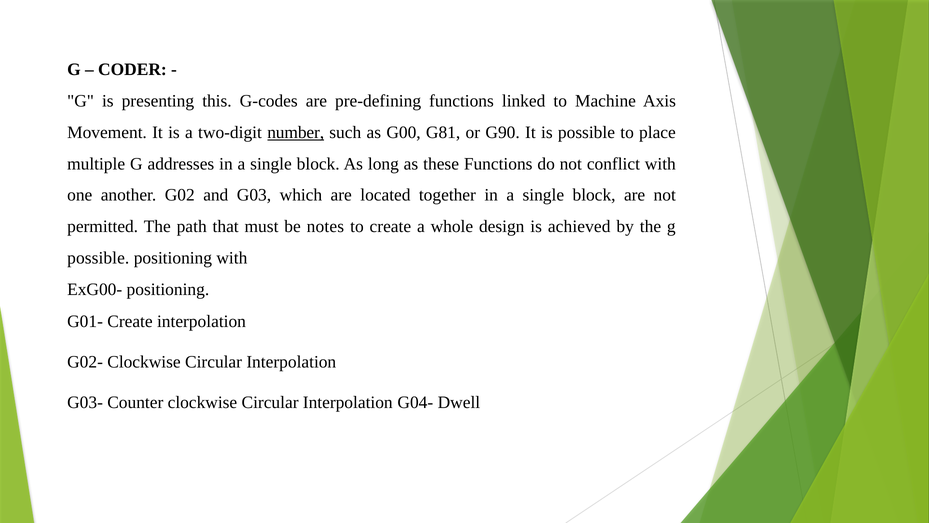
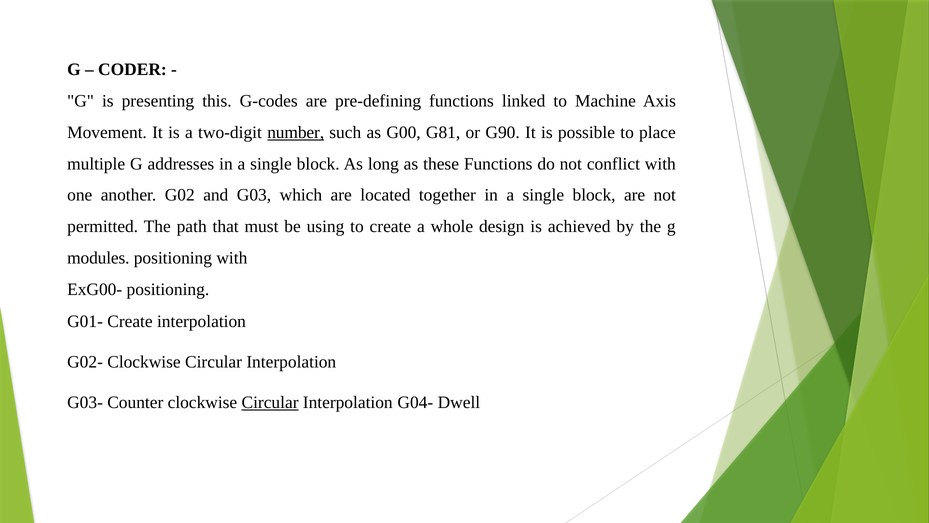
notes: notes -> using (326, 226)
possible: possible -> modules (98, 258)
Circular underline: none -> present (270, 402)
